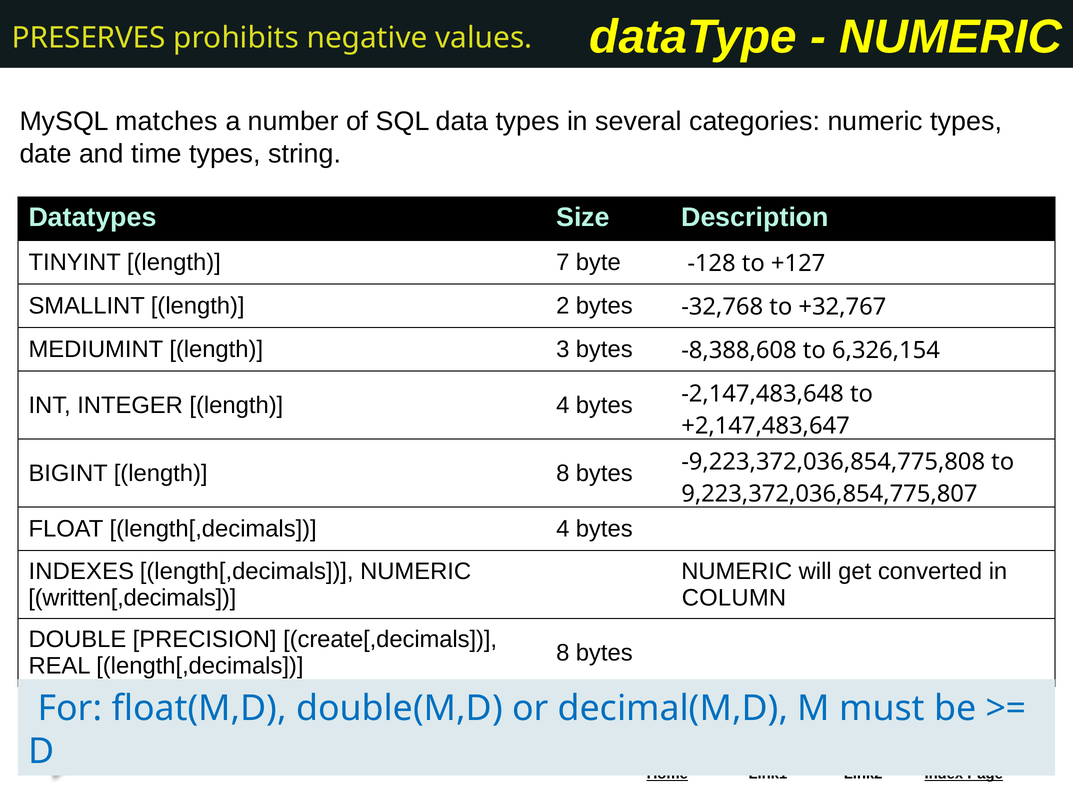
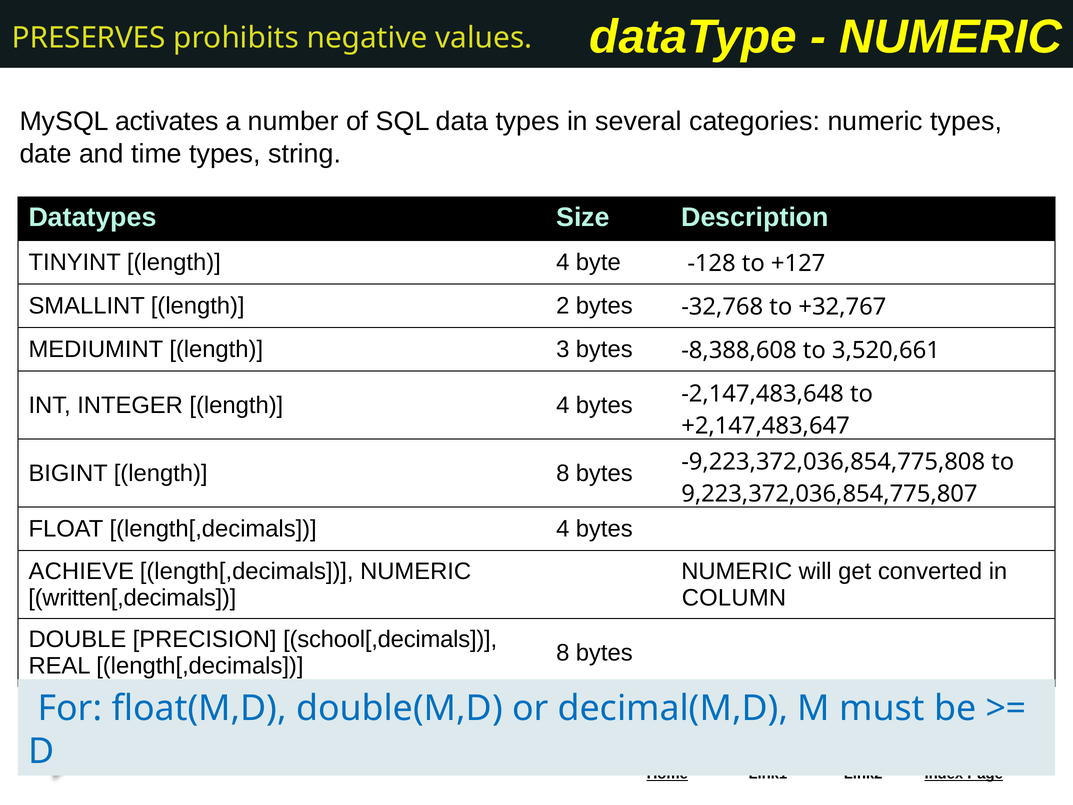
matches: matches -> activates (167, 122)
TINYINT length 7: 7 -> 4 (563, 262)
6,326,154: 6,326,154 -> 3,520,661 (886, 350)
INDEXES: INDEXES -> ACHIEVE (81, 571)
create[,decimals: create[,decimals -> school[,decimals (390, 639)
